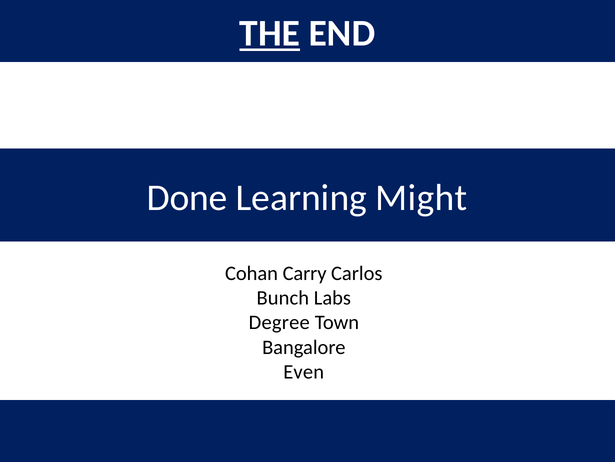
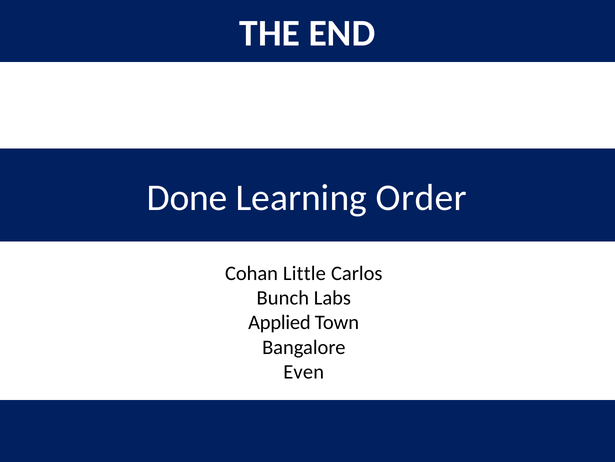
THE underline: present -> none (270, 34)
Might: Might -> Order (421, 197)
Carry: Carry -> Little (304, 273)
Degree: Degree -> Applied (279, 322)
